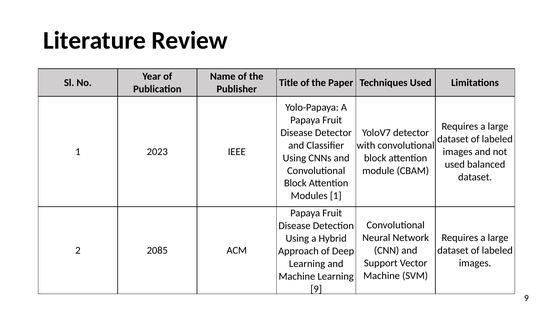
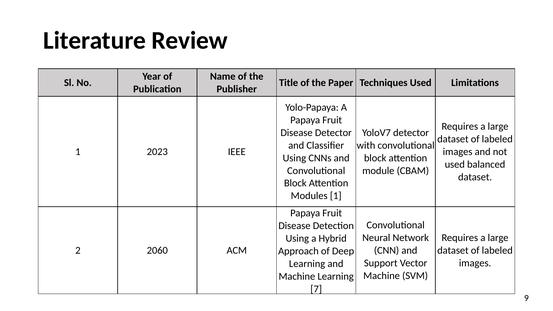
2085: 2085 -> 2060 (157, 250)
9: 9 -> 7 (316, 289)
